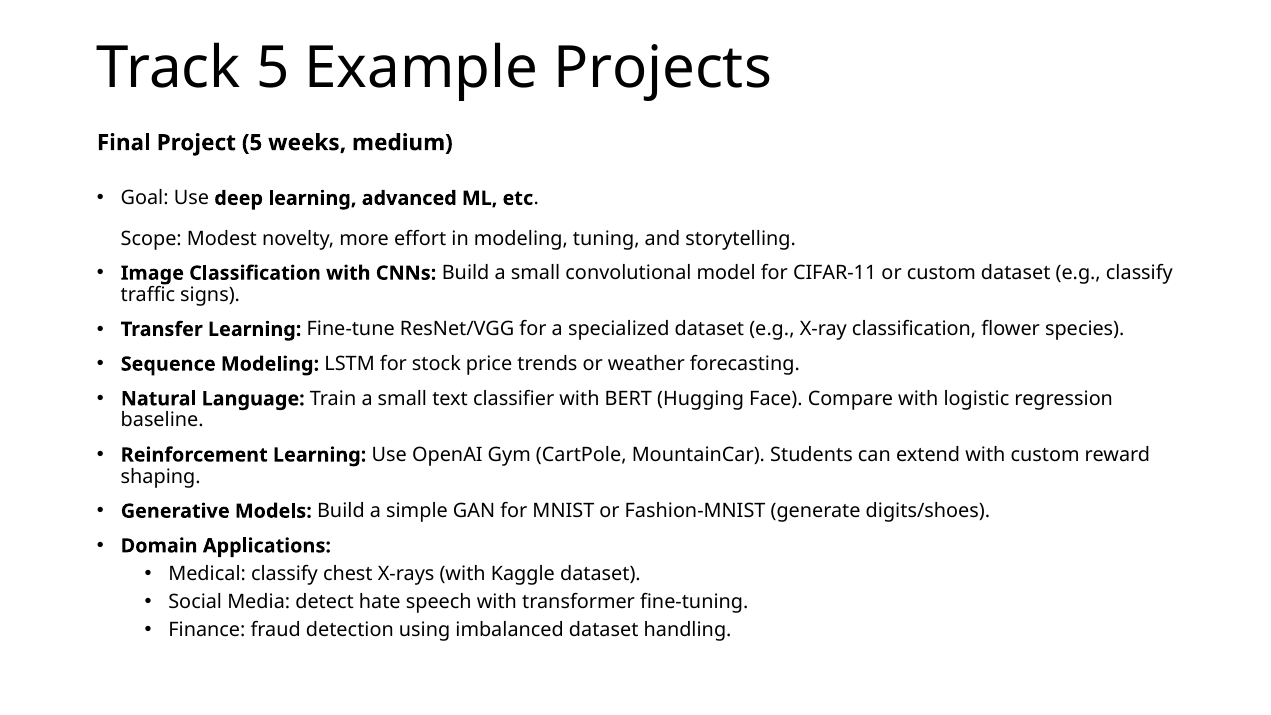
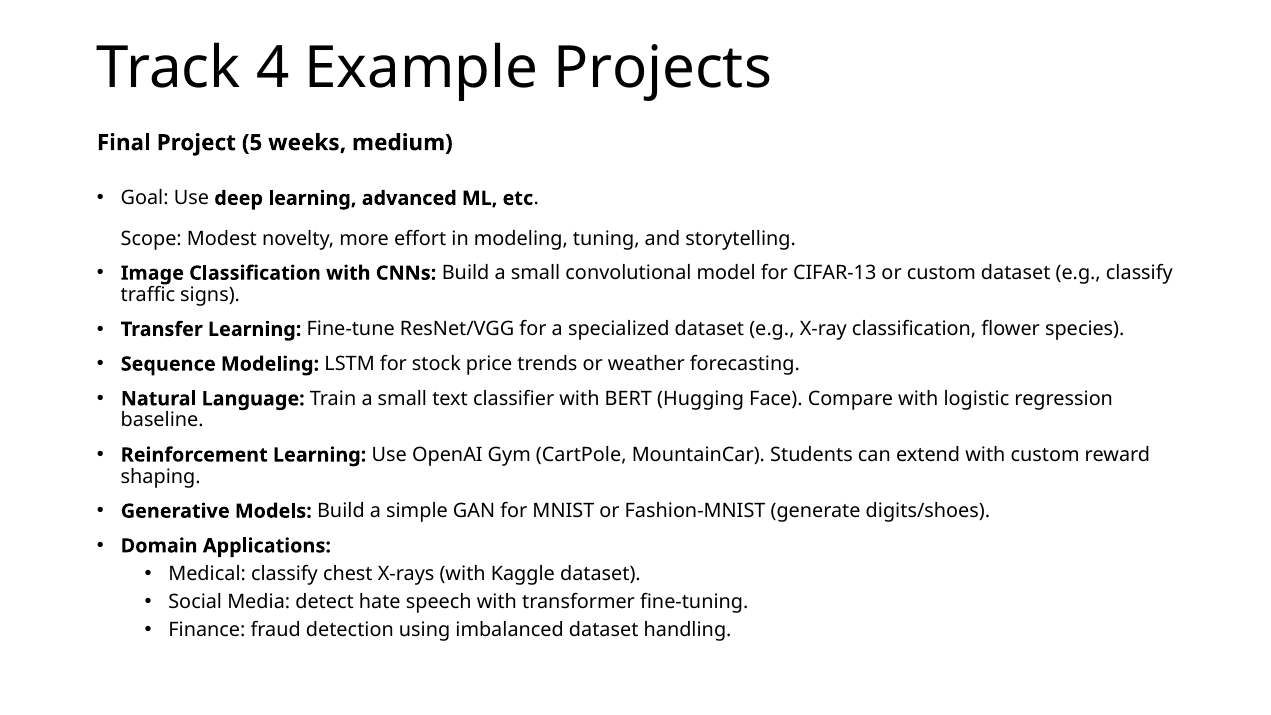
Track 5: 5 -> 4 (273, 69)
CIFAR-11: CIFAR-11 -> CIFAR-13 (835, 273)
